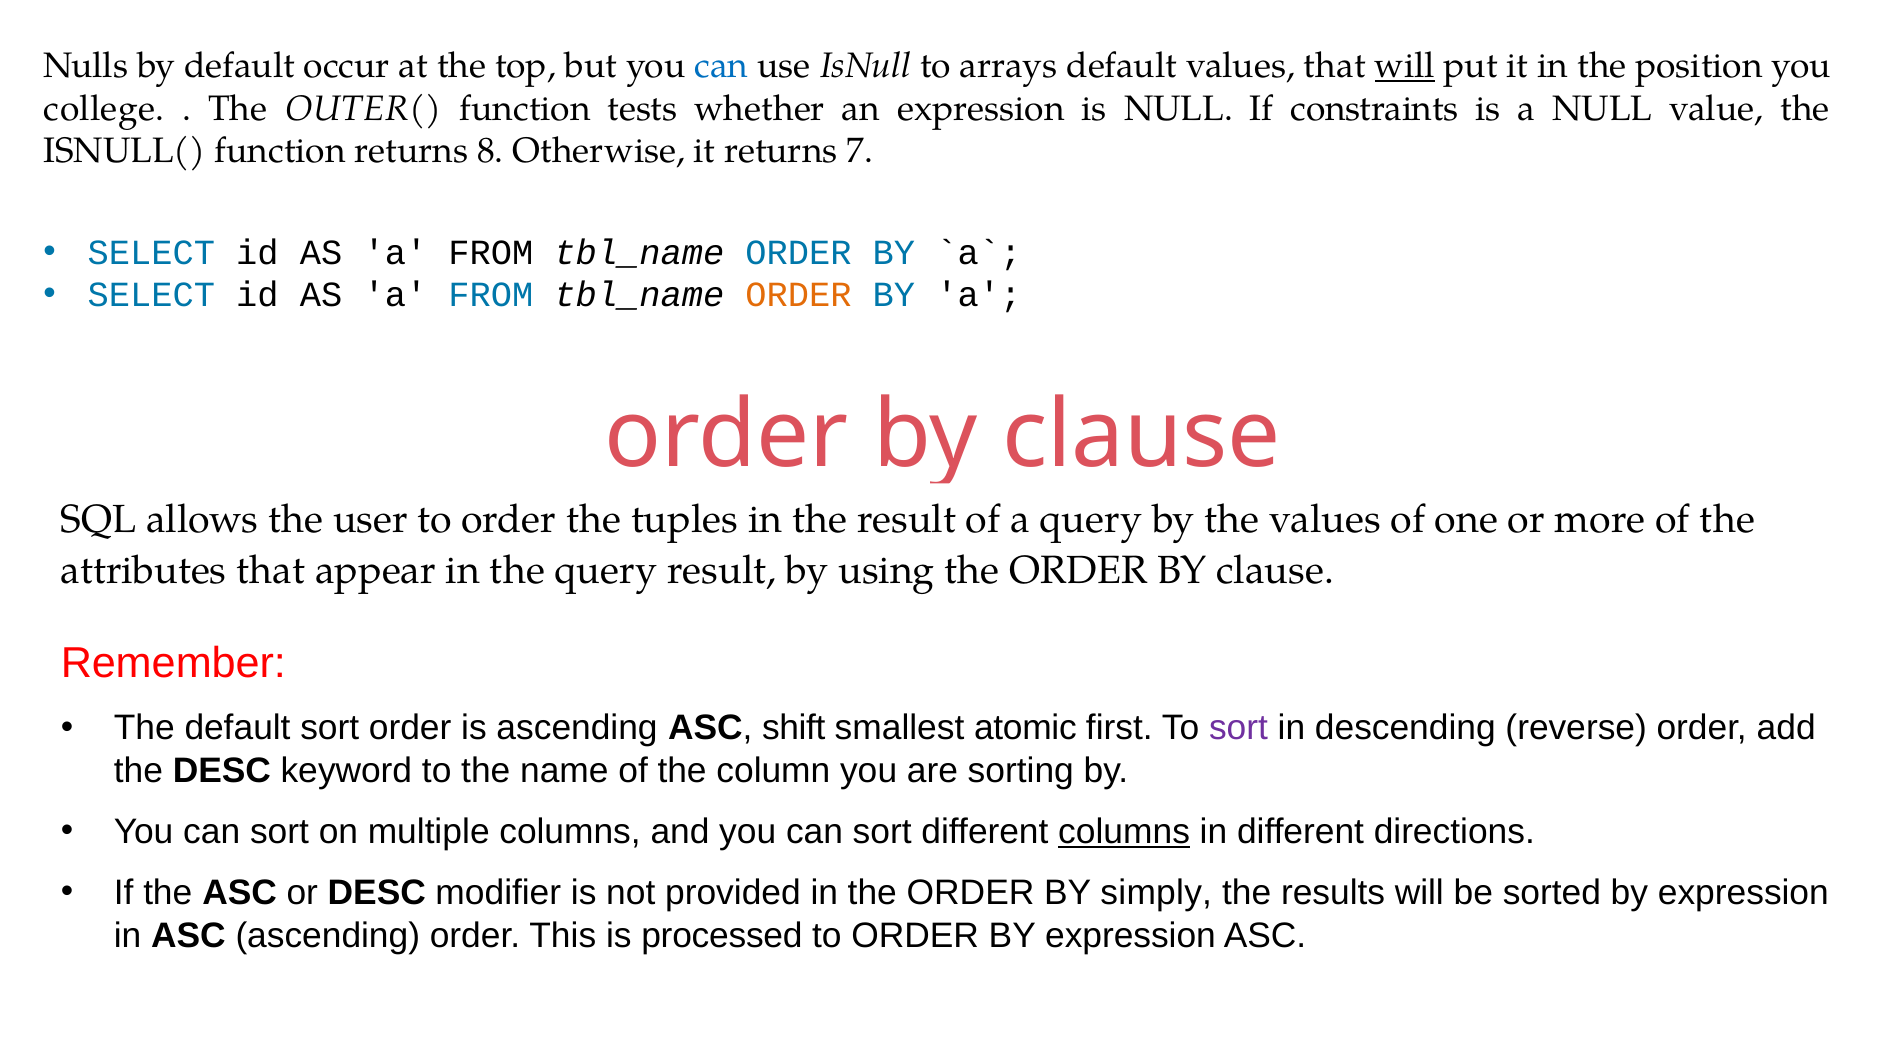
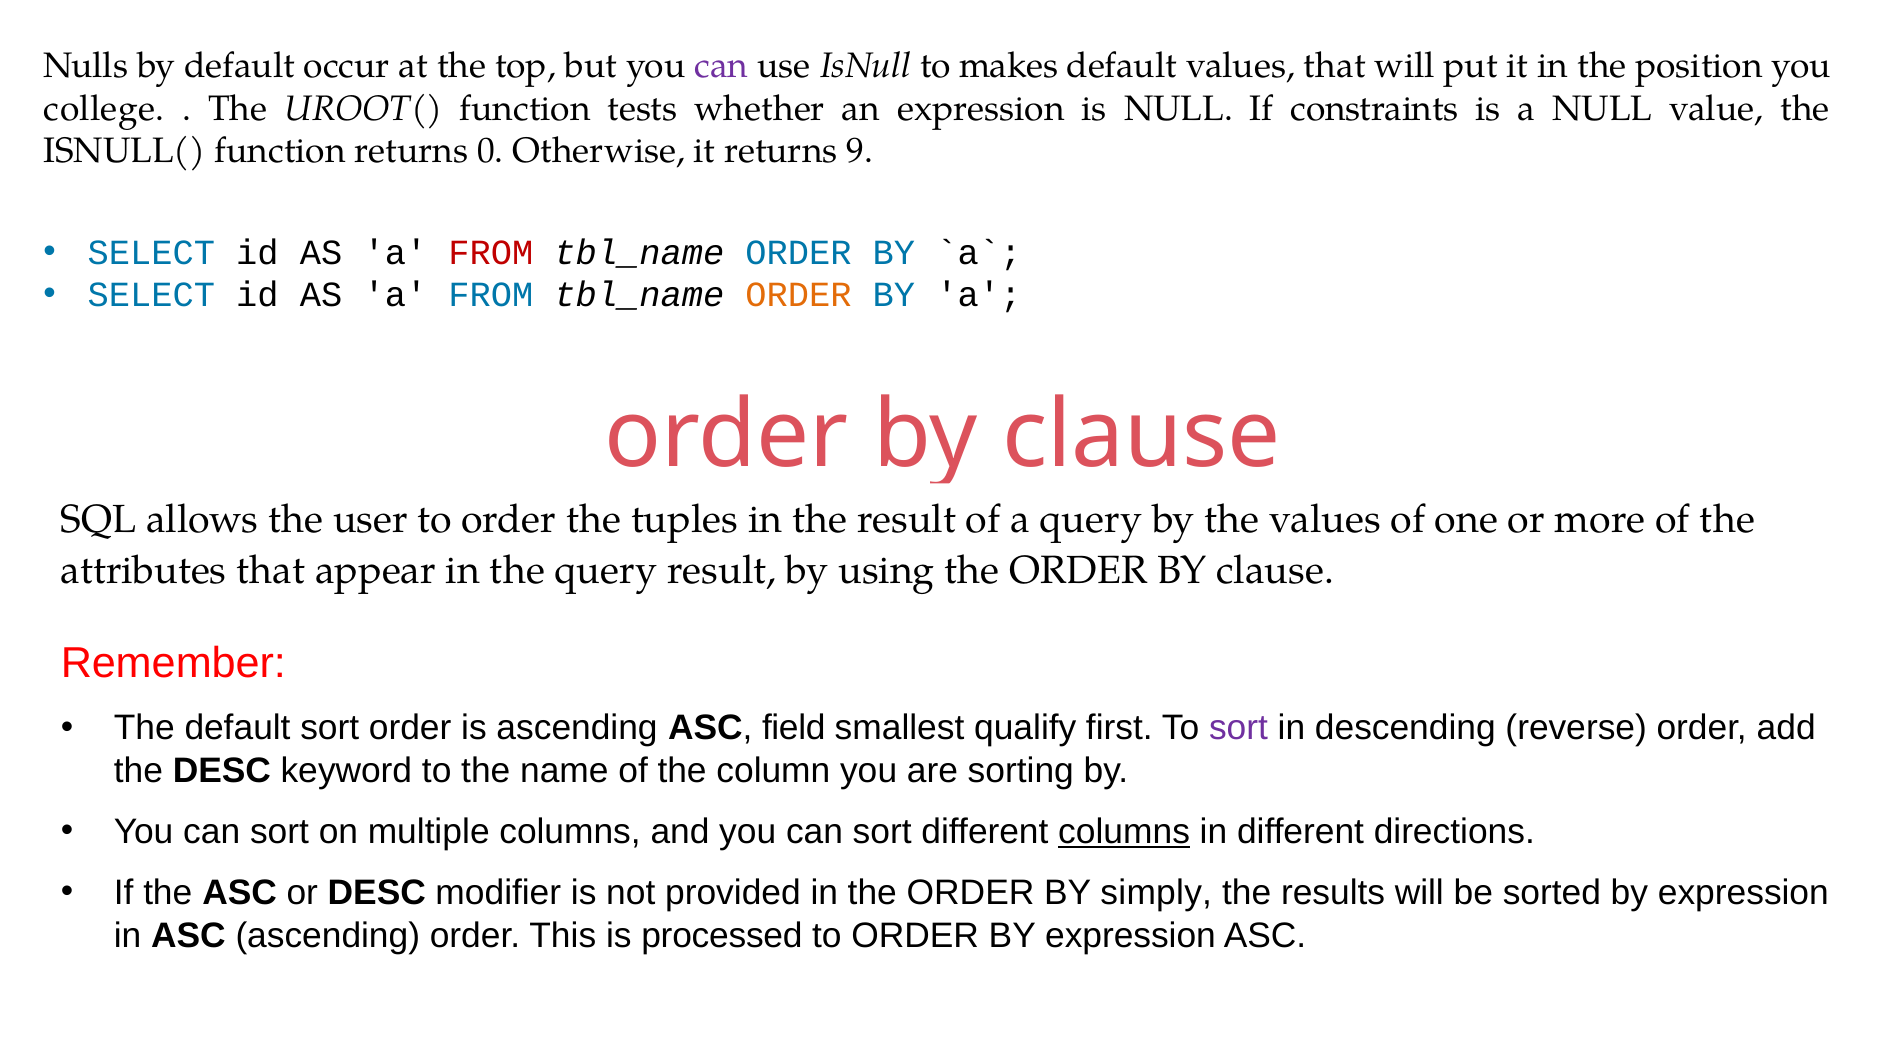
can colour: blue -> purple (721, 66)
arrays: arrays -> makes (1009, 66)
will underline: present -> none (1405, 66)
OUTER(: OUTER( -> UROOT( (364, 108)
8: 8 -> 0 (490, 151)
7: 7 -> 9 (860, 151)
FROM colour: black -> red (491, 252)
shift: shift -> field (794, 728)
atomic: atomic -> qualify (1025, 728)
